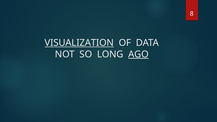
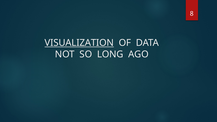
AGO underline: present -> none (138, 54)
